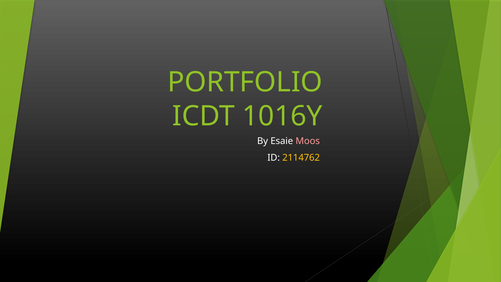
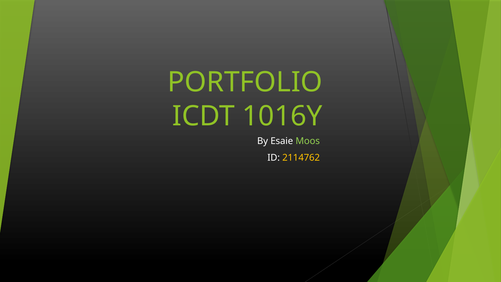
Moos colour: pink -> light green (308, 141)
